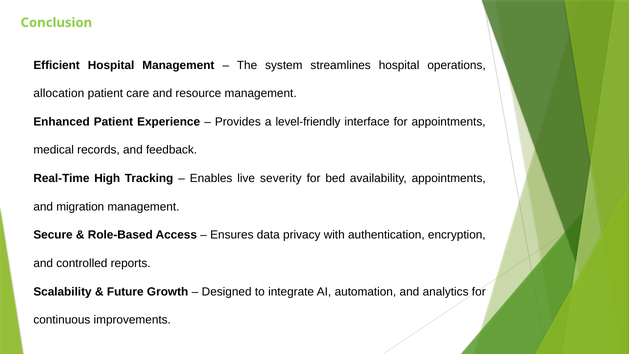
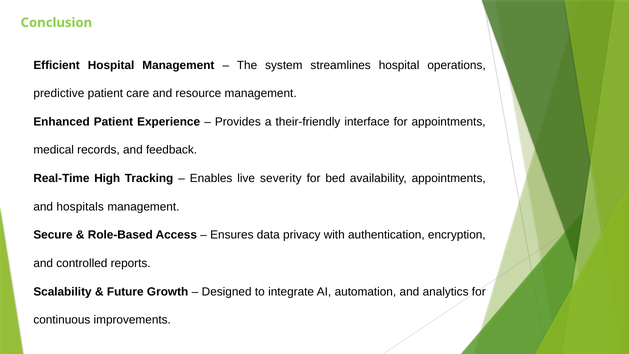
allocation: allocation -> predictive (59, 93)
level-friendly: level-friendly -> their-friendly (308, 122)
migration: migration -> hospitals (80, 207)
